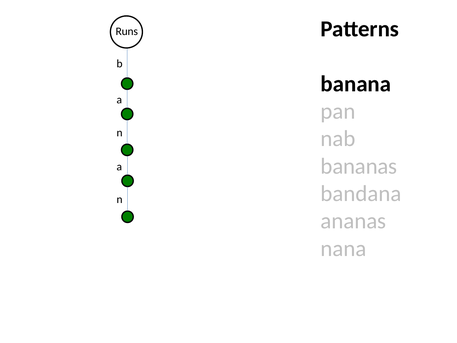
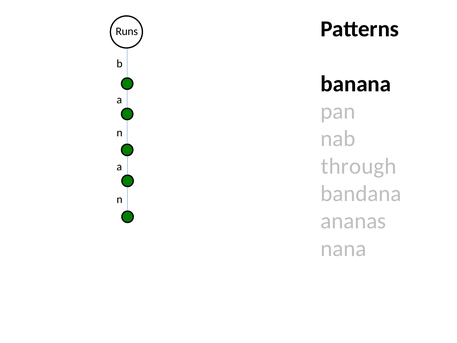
bananas: bananas -> through (359, 166)
